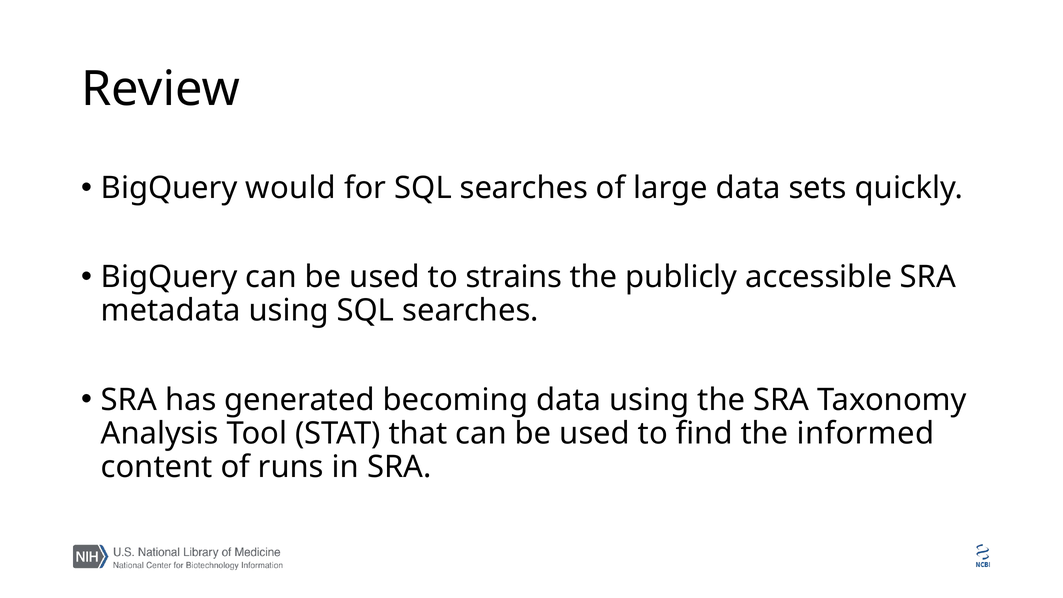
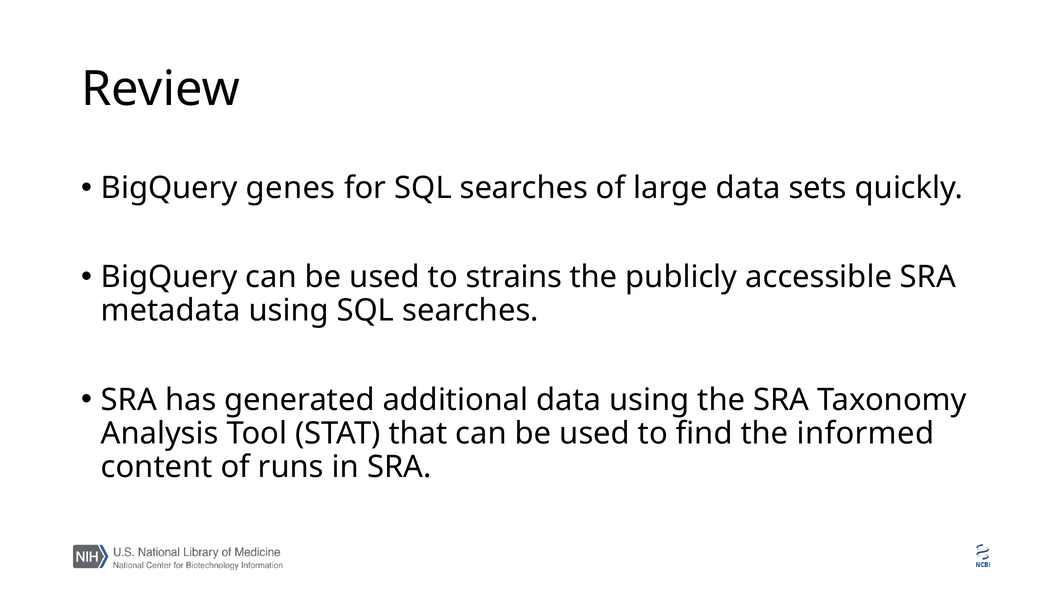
would: would -> genes (291, 188)
becoming: becoming -> additional (455, 400)
